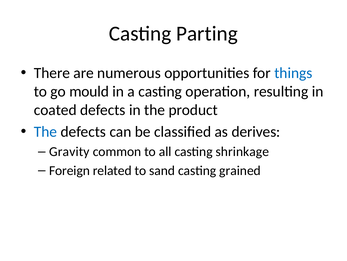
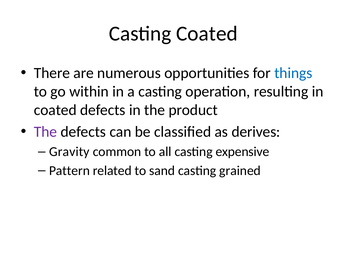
Casting Parting: Parting -> Coated (207, 34)
mould: mould -> within (89, 91)
The colour: blue -> purple (45, 131)
shrinkage: shrinkage -> expensive (242, 151)
Foreign: Foreign -> Pattern (69, 170)
